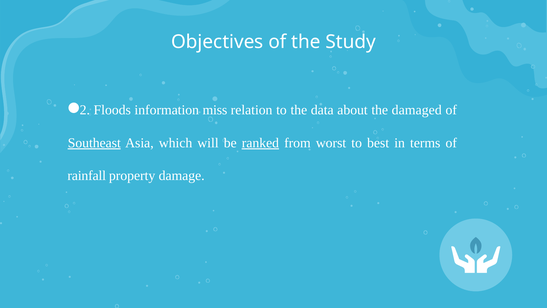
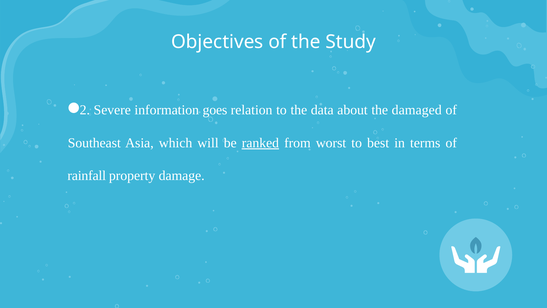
Floods: Floods -> Severe (112, 110)
miss: miss -> goes (215, 110)
Southeast underline: present -> none (94, 143)
